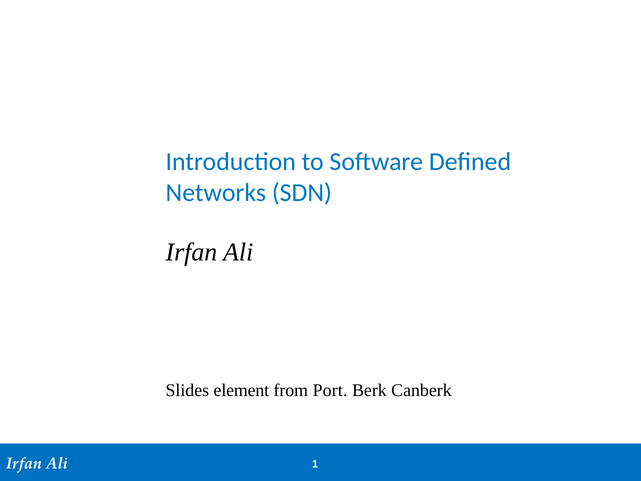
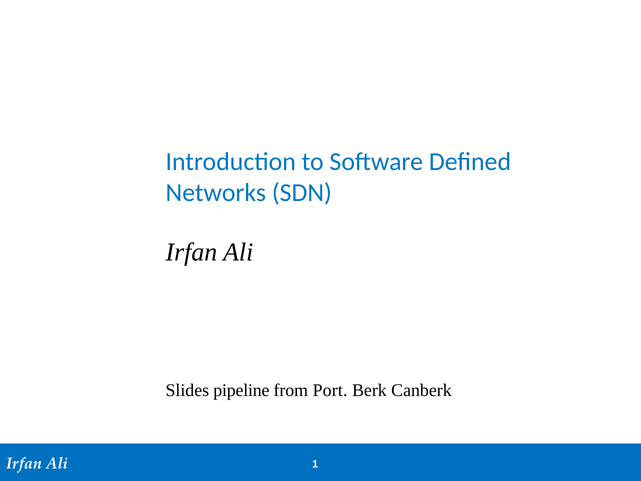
element: element -> pipeline (241, 390)
